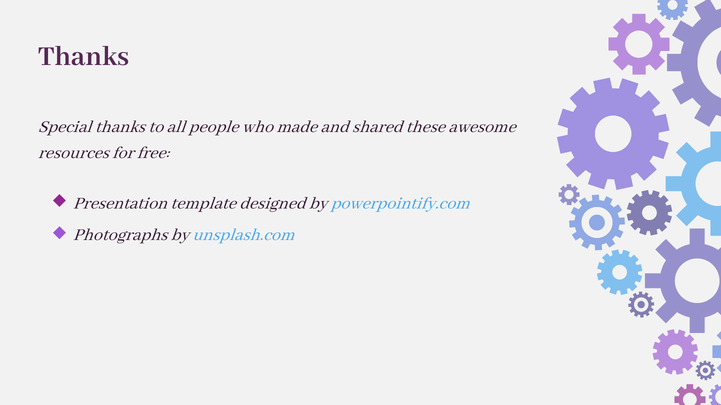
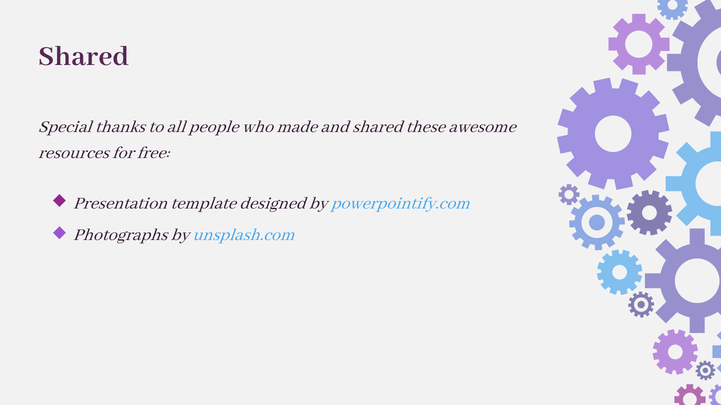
Thanks: Thanks -> Shared (84, 55)
